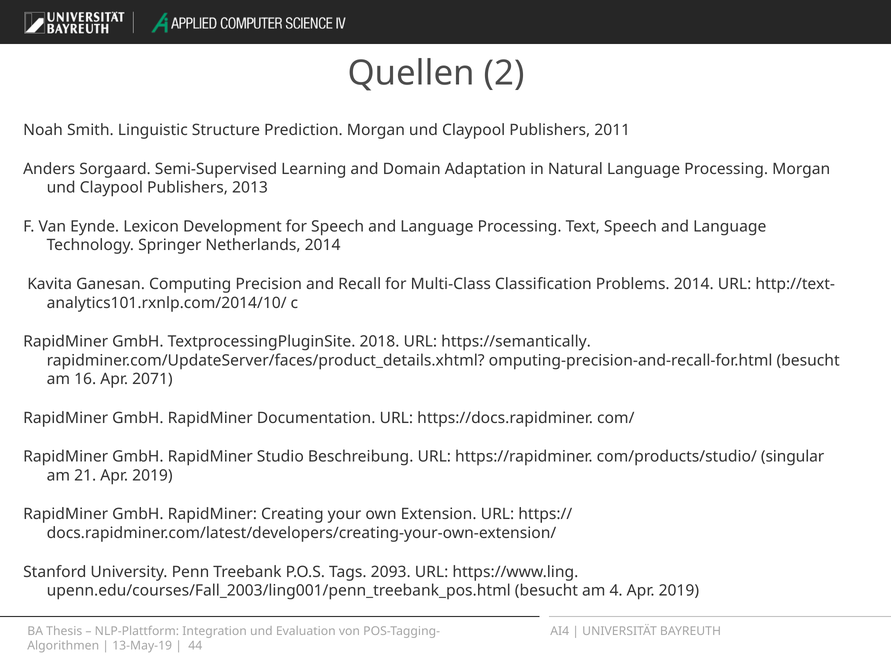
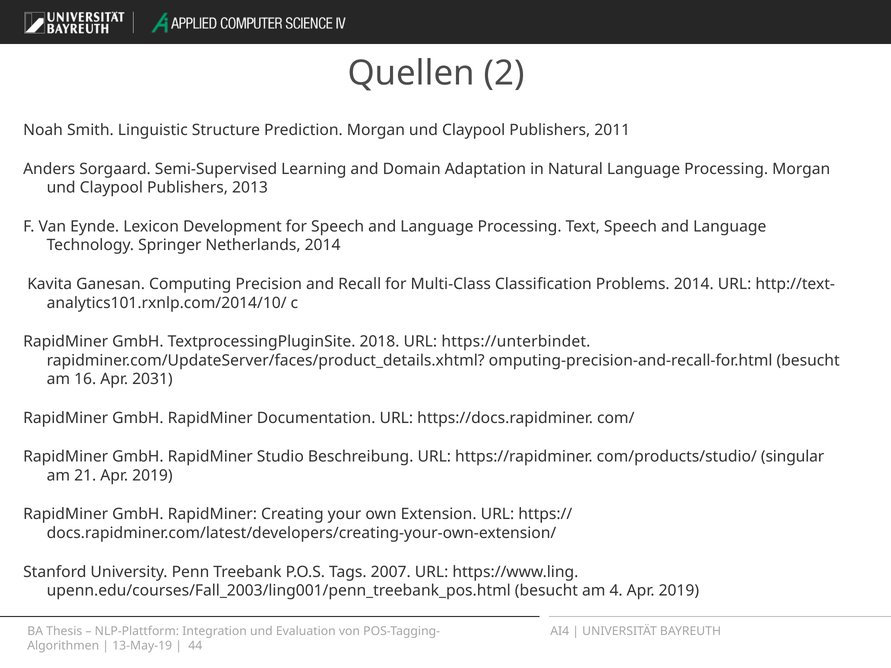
https://semantically: https://semantically -> https://unterbindet (516, 342)
2071: 2071 -> 2031 (152, 379)
2093: 2093 -> 2007 (391, 572)
